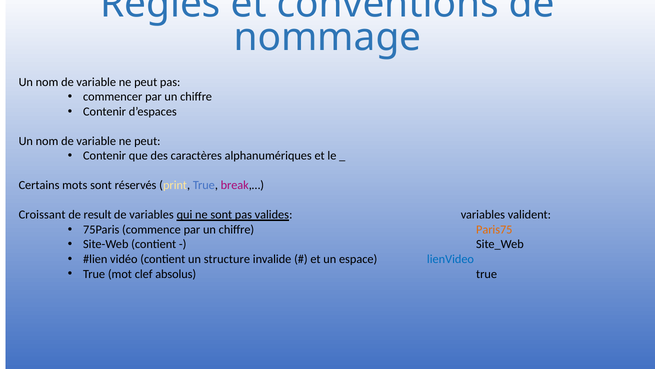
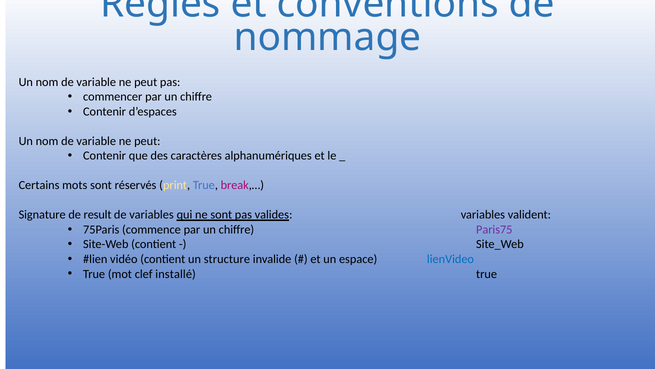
Croissant: Croissant -> Signature (42, 215)
Paris75 colour: orange -> purple (494, 229)
absolus: absolus -> installé (176, 274)
